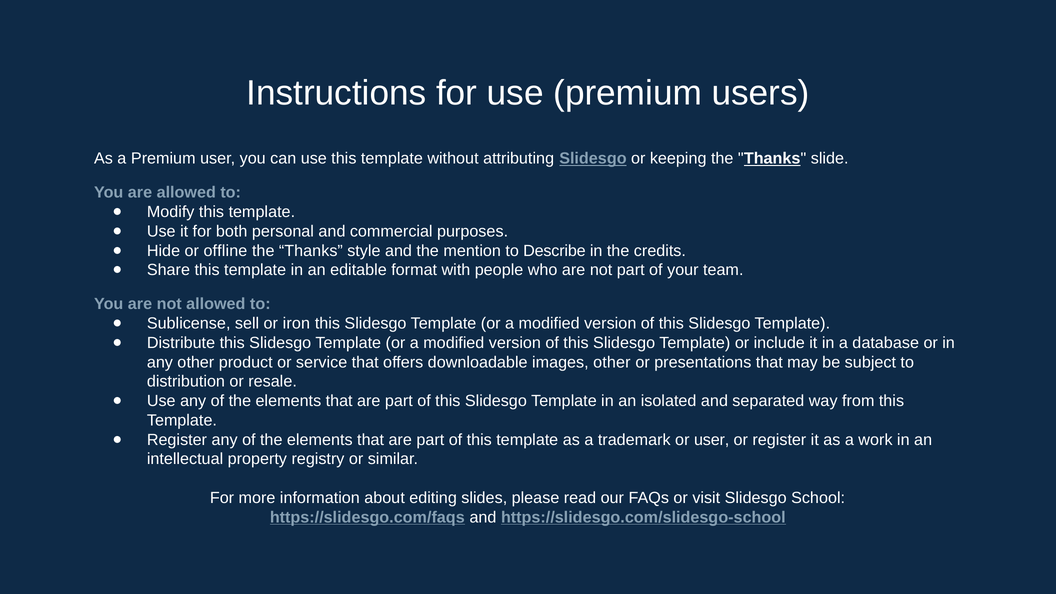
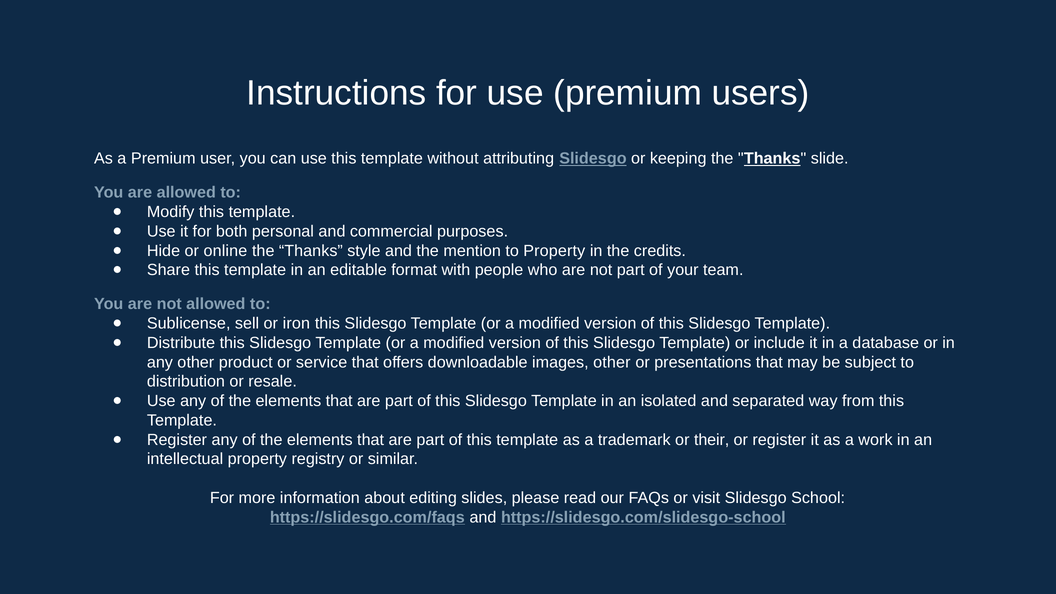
offline: offline -> online (225, 251)
to Describe: Describe -> Property (554, 251)
or user: user -> their (712, 440)
